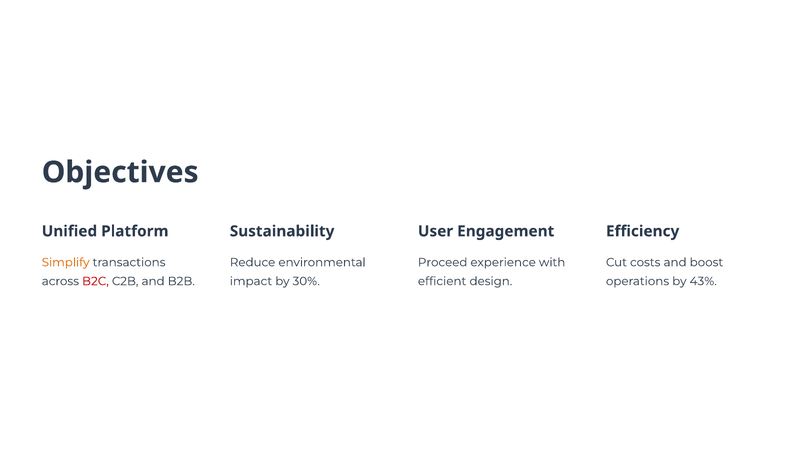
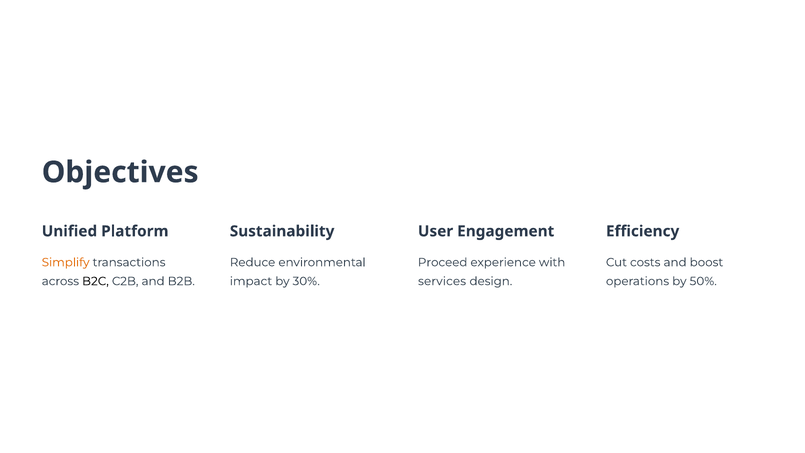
B2C colour: red -> black (95, 281)
efficient: efficient -> services (442, 281)
43%: 43% -> 50% (703, 281)
